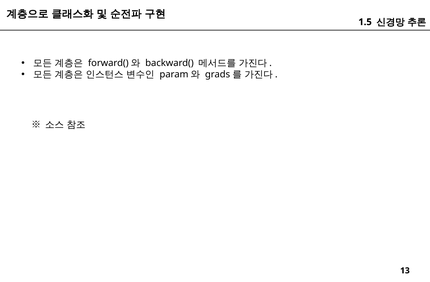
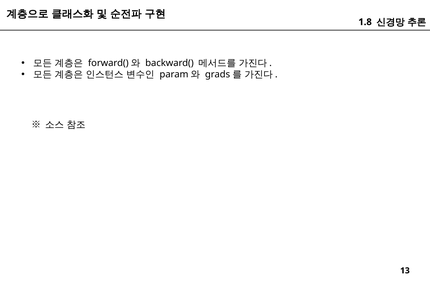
1.5: 1.5 -> 1.8 (365, 22)
